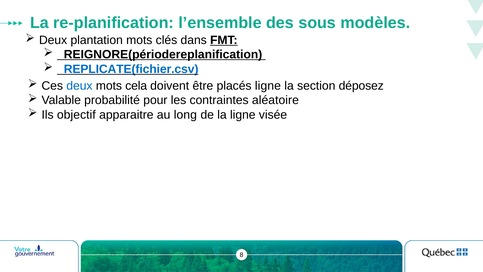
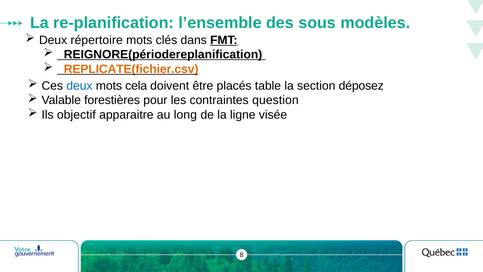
plantation: plantation -> répertoire (97, 40)
_REPLICATE(fichier.csv colour: blue -> orange (128, 69)
placés ligne: ligne -> table (268, 86)
probabilité: probabilité -> forestières (112, 100)
aléatoire: aléatoire -> question (275, 100)
